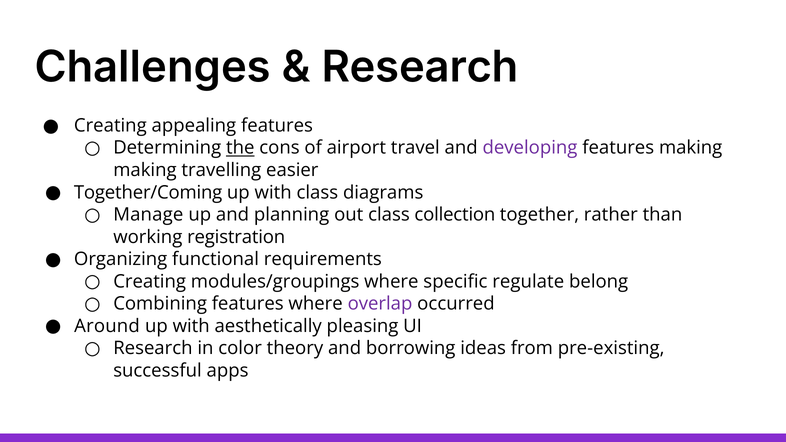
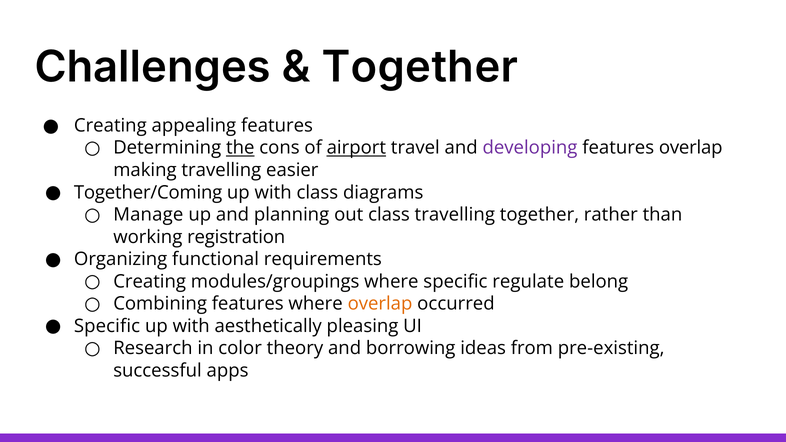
Research: Research -> Together (420, 68)
airport underline: none -> present (356, 148)
features making: making -> overlap (691, 148)
class collection: collection -> travelling (455, 215)
overlap colour: purple -> orange (380, 304)
Around: Around -> Specific (107, 326)
